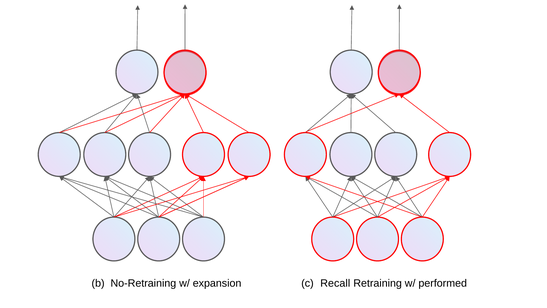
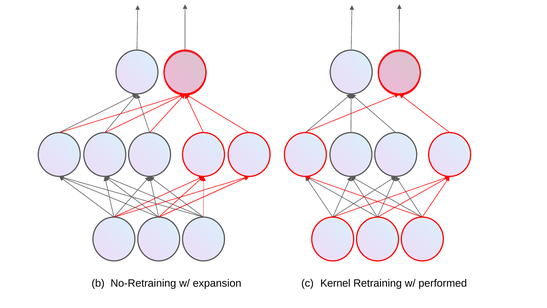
Recall: Recall -> Kernel (335, 283)
